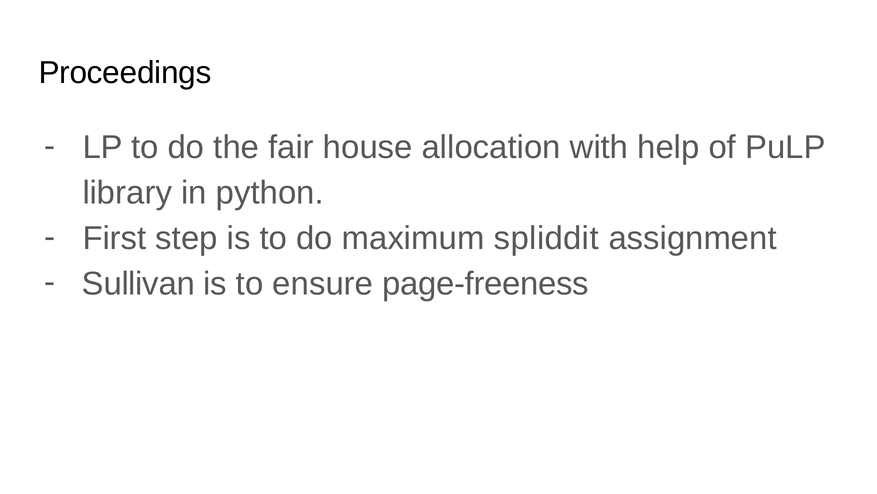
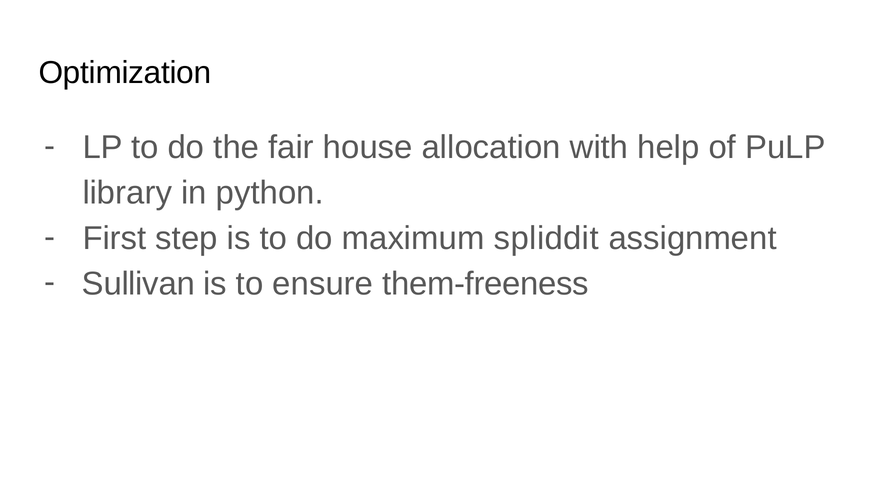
Proceedings: Proceedings -> Optimization (125, 73)
page-freeness: page-freeness -> them-freeness (486, 283)
